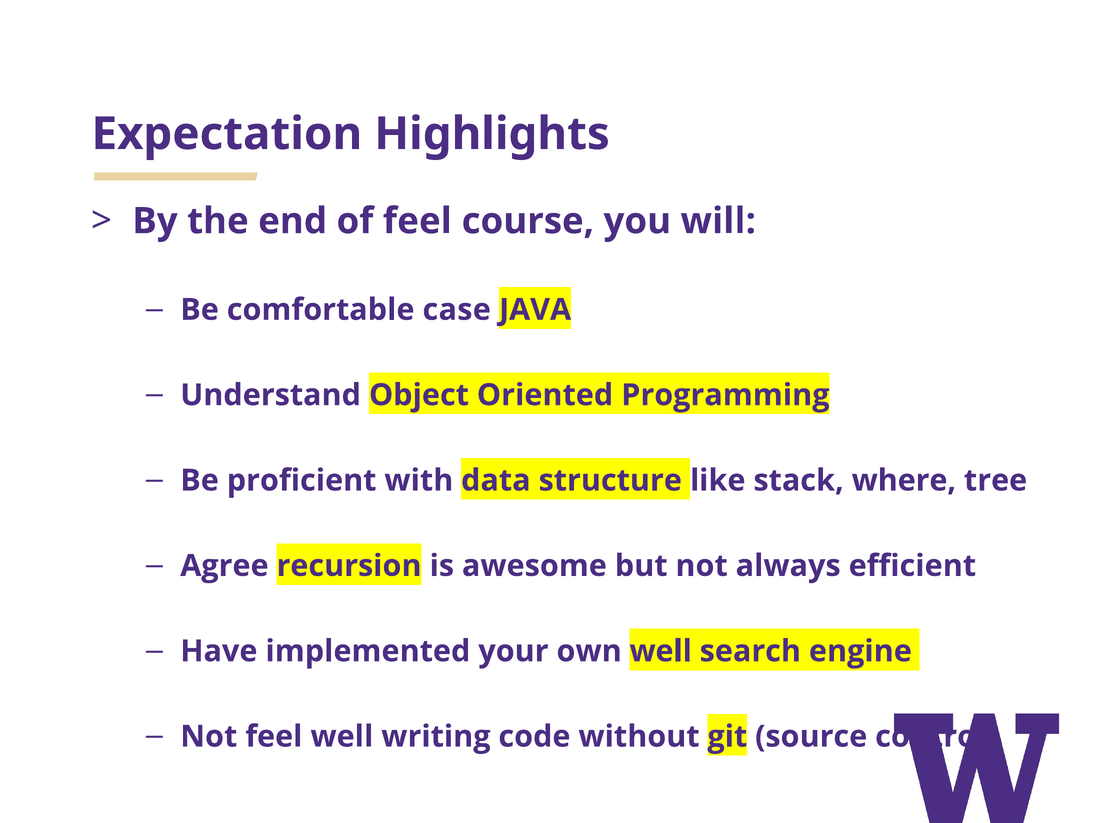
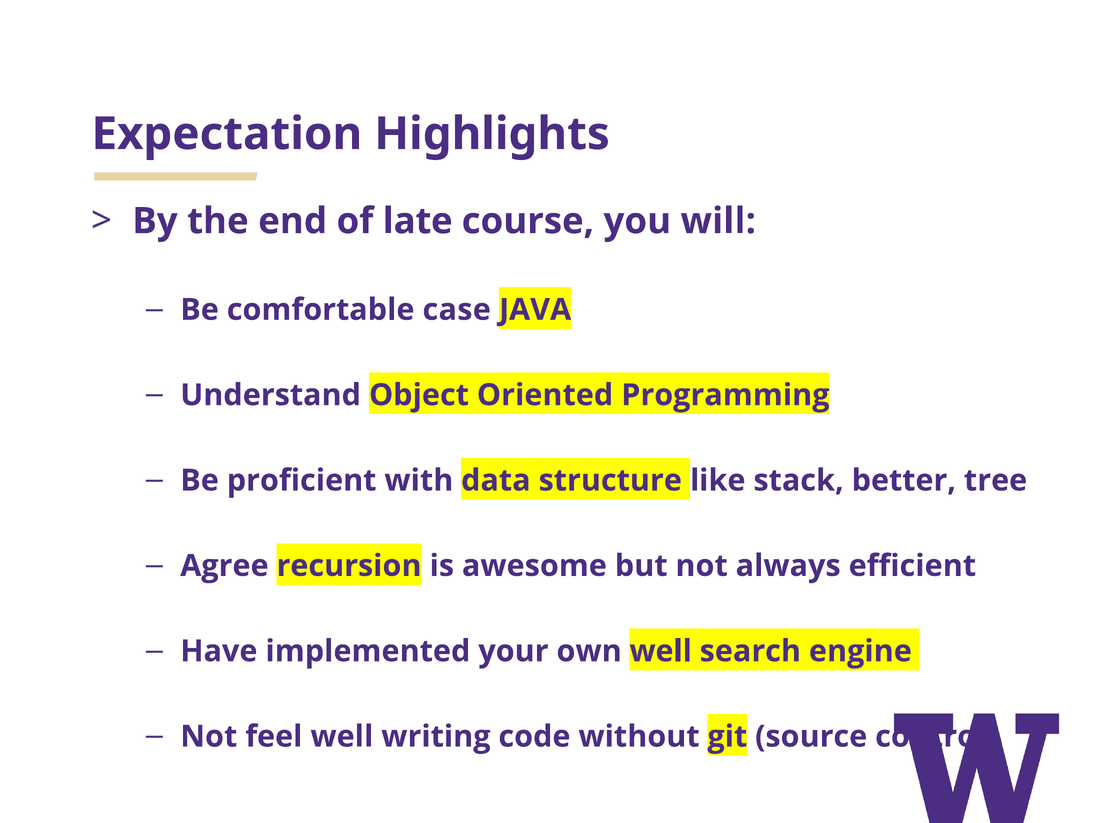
of feel: feel -> late (418, 221)
where: where -> better (904, 481)
